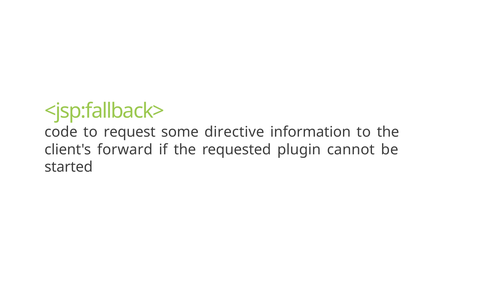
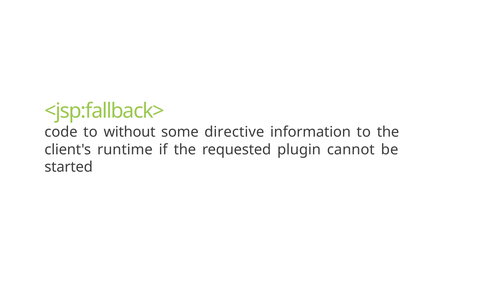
request: request -> without (130, 132)
forward: forward -> runtime (125, 149)
